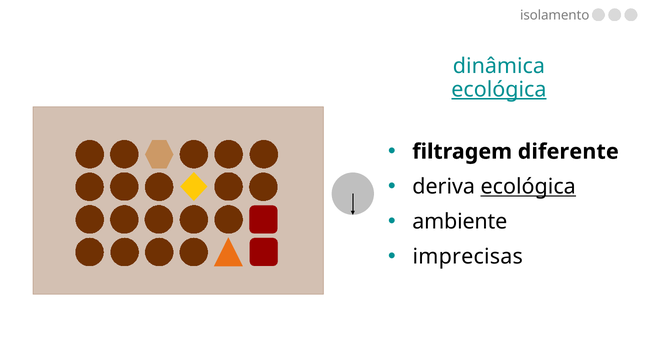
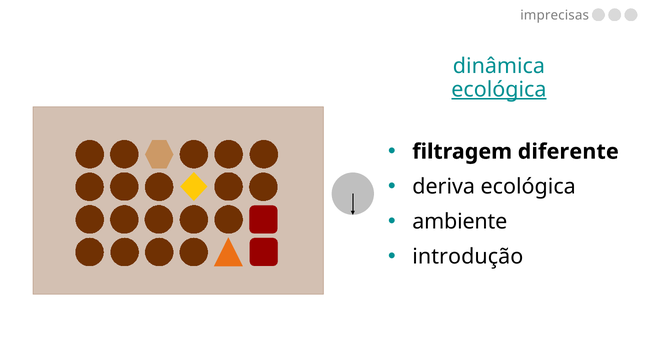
isolamento: isolamento -> imprecisas (555, 15)
ecológica underline: present -> none (528, 187)
imprecisas: imprecisas -> introdução (468, 257)
